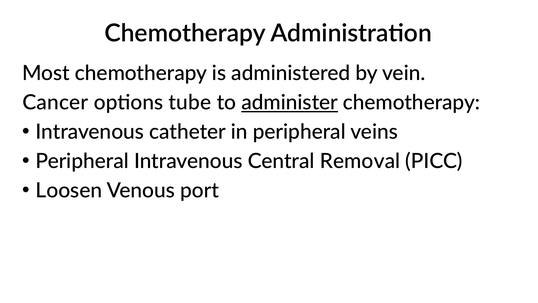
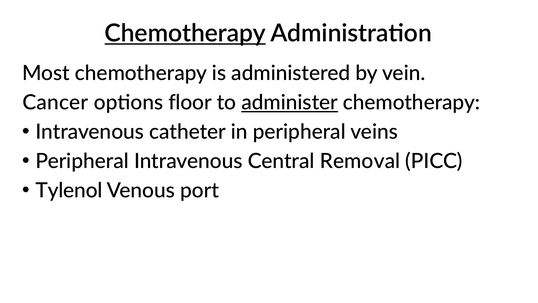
Chemotherapy underline: none -> present (185, 33)
tube: tube -> floor (190, 103)
Loosen: Loosen -> Tylenol (69, 190)
